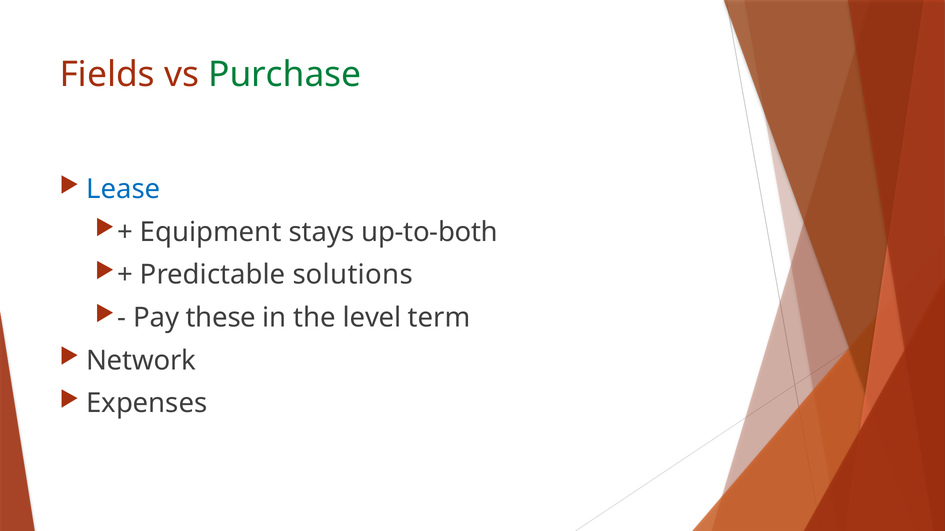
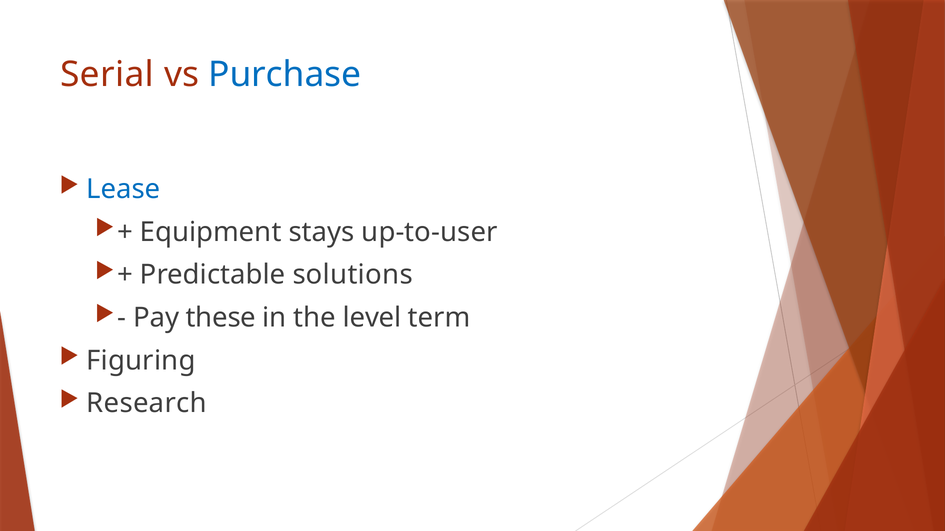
Fields: Fields -> Serial (107, 75)
Purchase colour: green -> blue (285, 75)
up-to-both: up-to-both -> up-to-user (429, 232)
Network: Network -> Figuring (141, 361)
Expenses: Expenses -> Research (147, 404)
